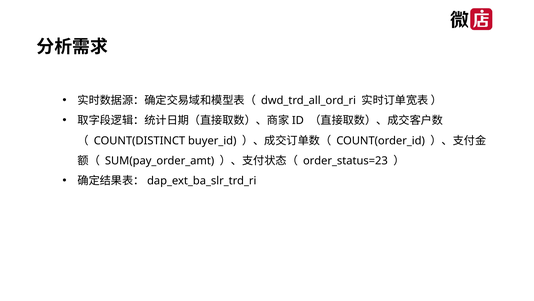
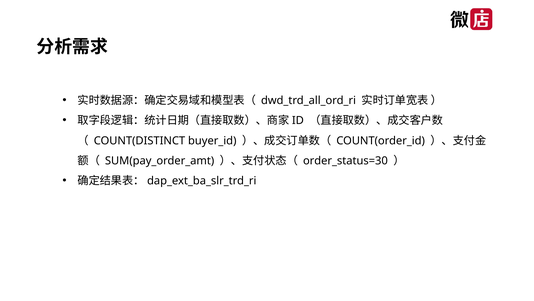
order_status=23: order_status=23 -> order_status=30 (345, 160)
